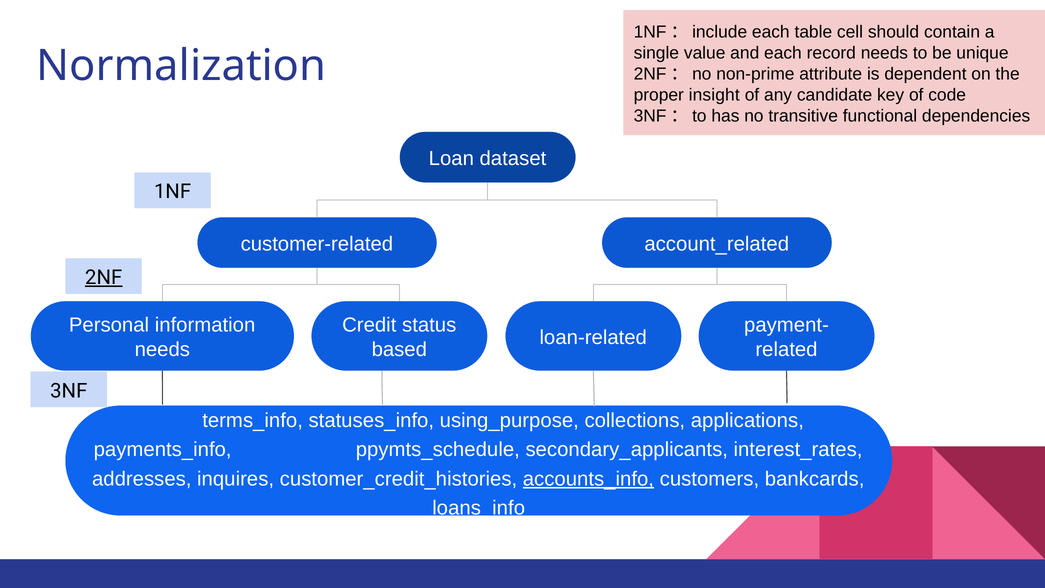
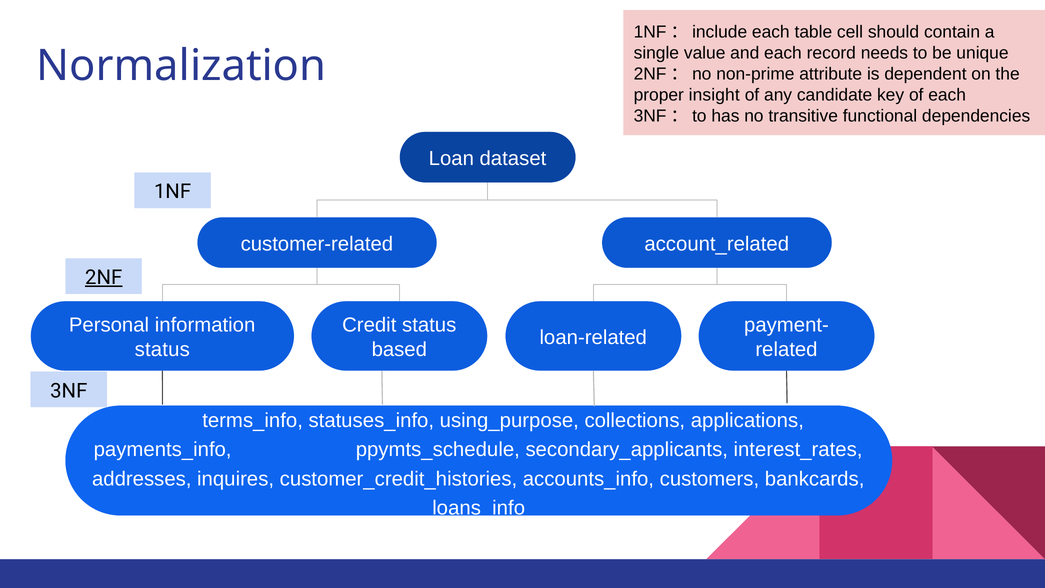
of code: code -> each (947, 95)
needs: needs -> status (162, 349)
accounts_info underline: present -> none (588, 479)
